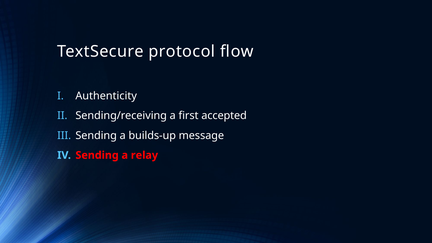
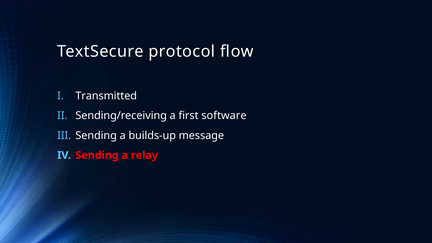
Authenticity: Authenticity -> Transmitted (106, 96)
accepted: accepted -> software (224, 116)
